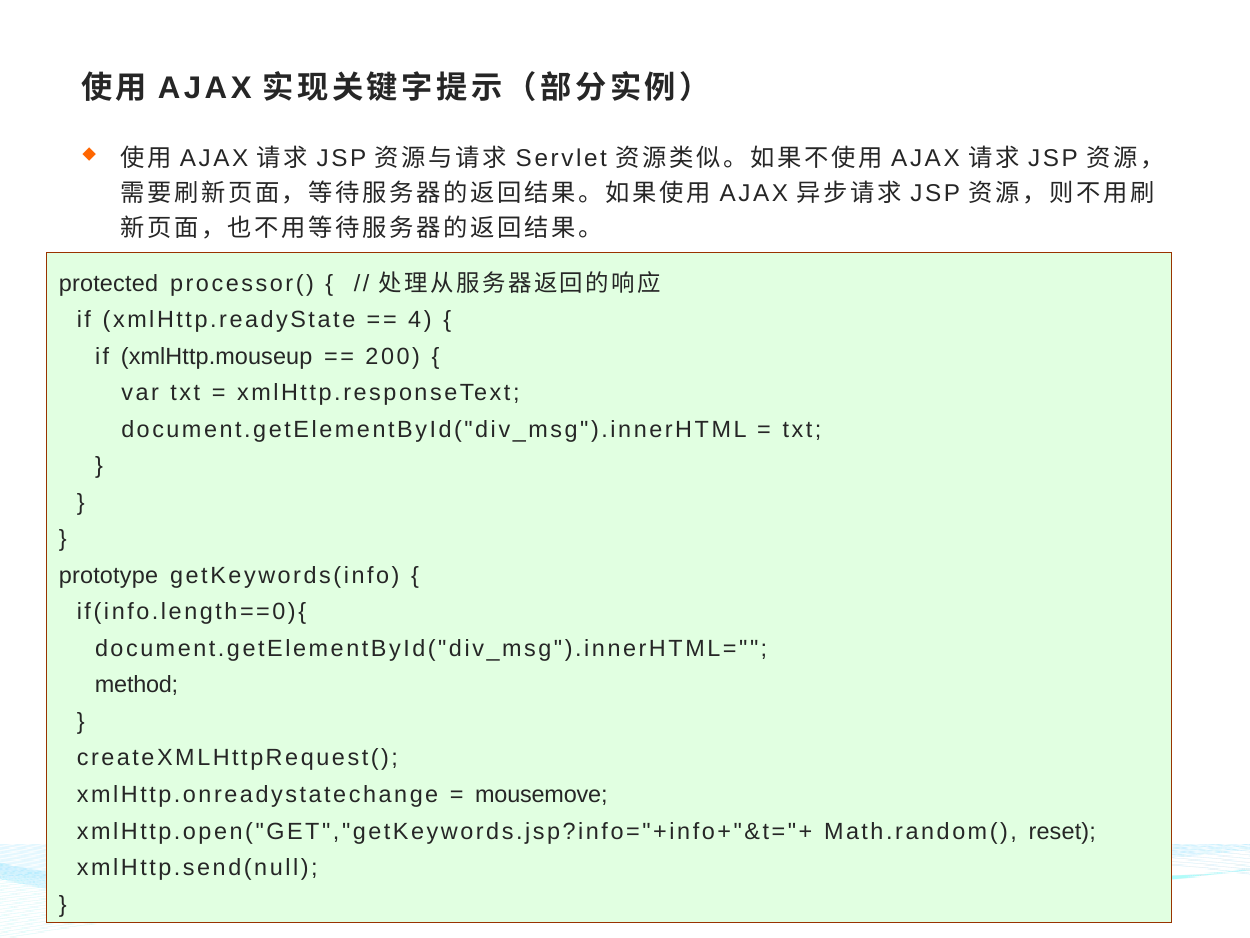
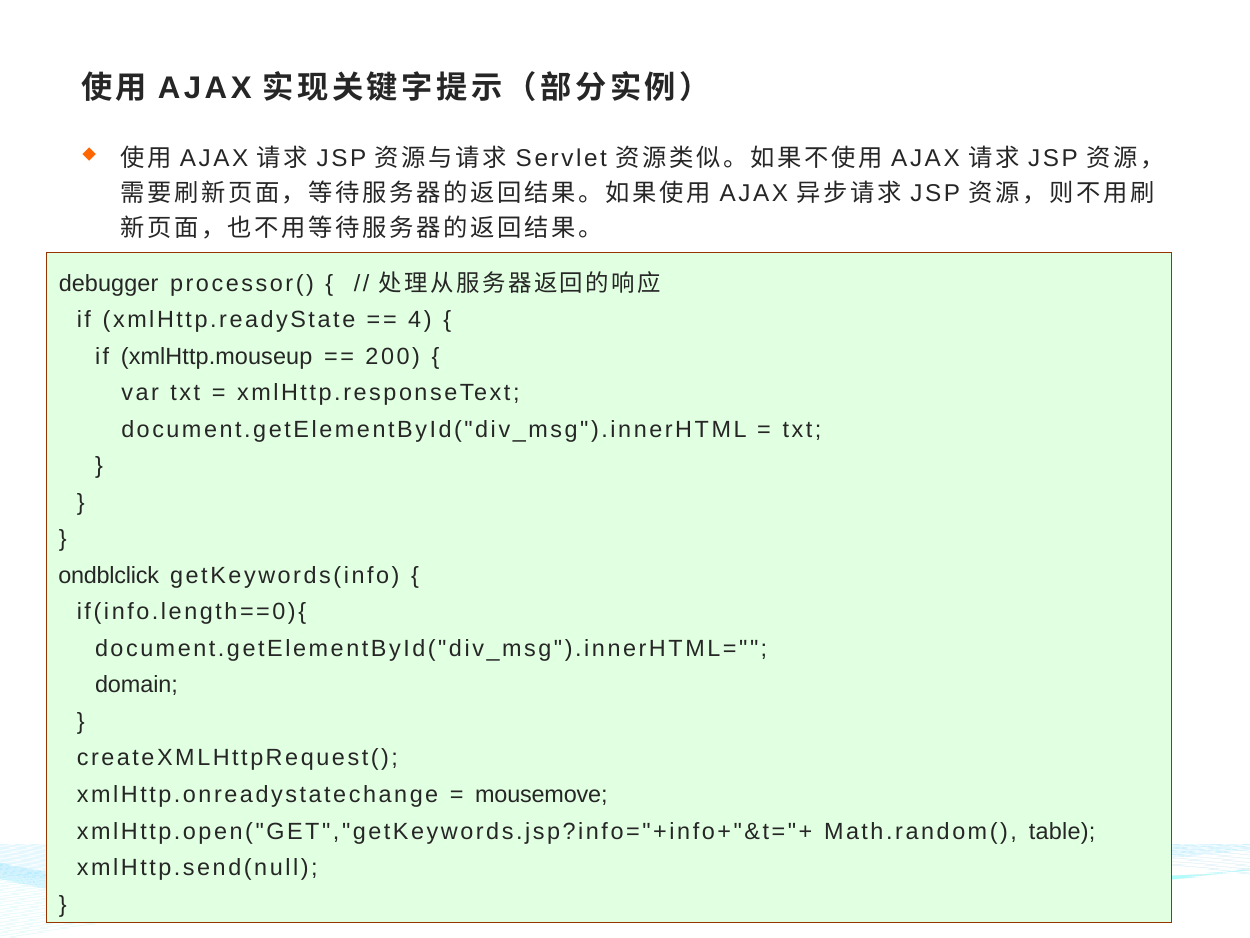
protected: protected -> debugger (109, 283)
prototype: prototype -> ondblclick (109, 575)
method: method -> domain (136, 685)
reset: reset -> table (1062, 831)
